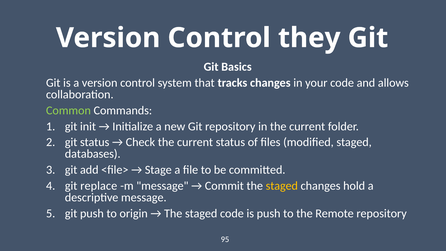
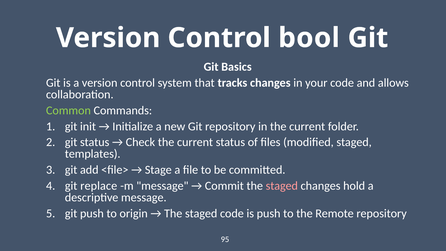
they: they -> bool (309, 38)
databases: databases -> templates (93, 154)
staged colour: yellow -> pink (282, 186)
